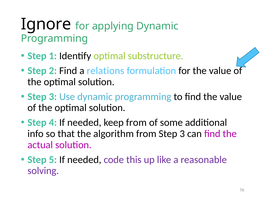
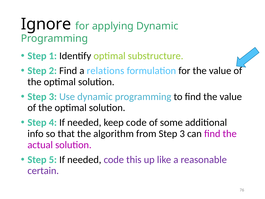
keep from: from -> code (136, 122)
solving: solving -> certain (43, 171)
